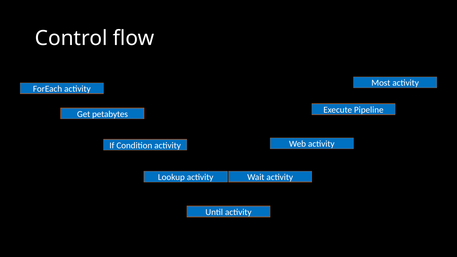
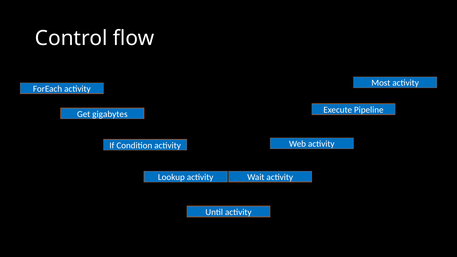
petabytes: petabytes -> gigabytes (110, 114)
